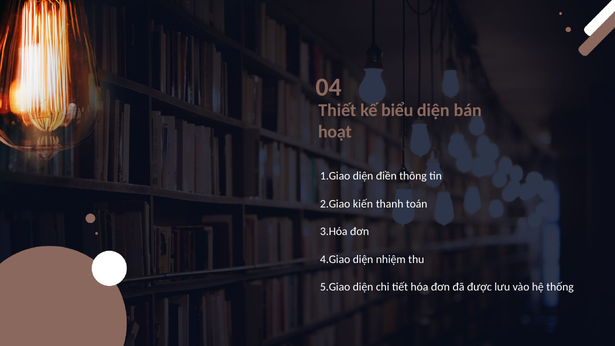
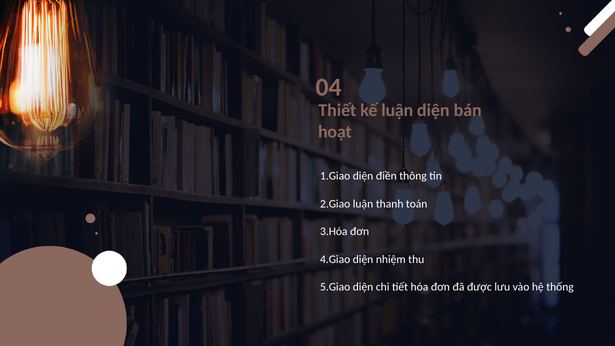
kế biểu: biểu -> luận (397, 110)
kiến: kiến -> luận (363, 204)
